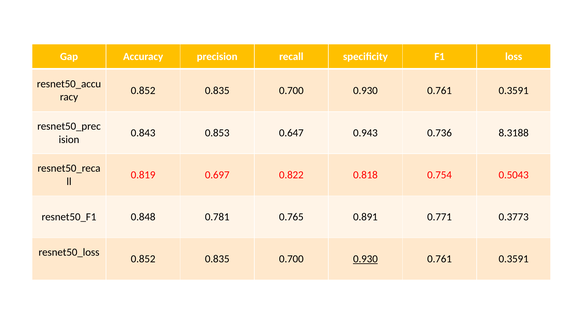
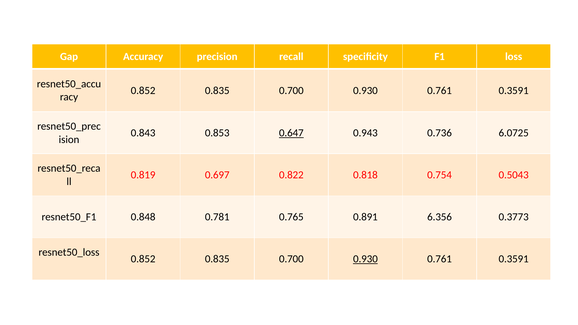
0.647 underline: none -> present (291, 133)
8.3188: 8.3188 -> 6.0725 (514, 133)
0.771: 0.771 -> 6.356 (440, 217)
